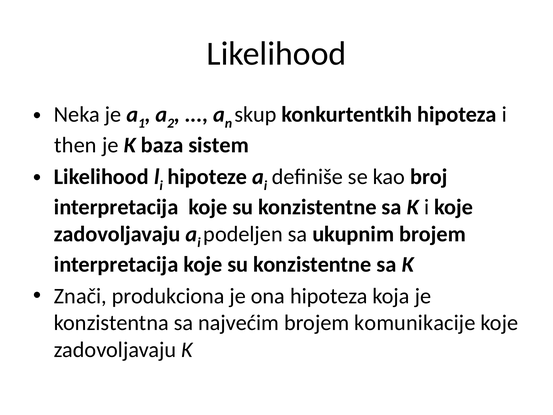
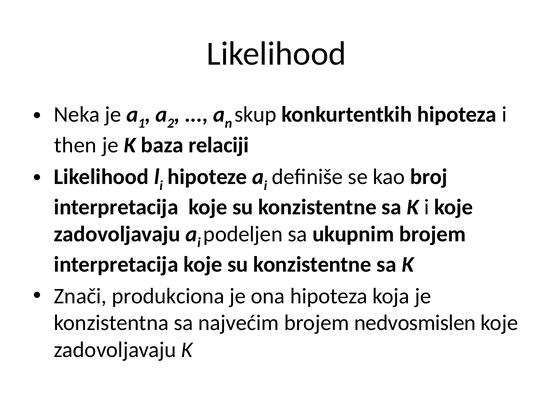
sistem: sistem -> relaciji (219, 145)
komunikacije: komunikacije -> nedvosmislen (415, 323)
